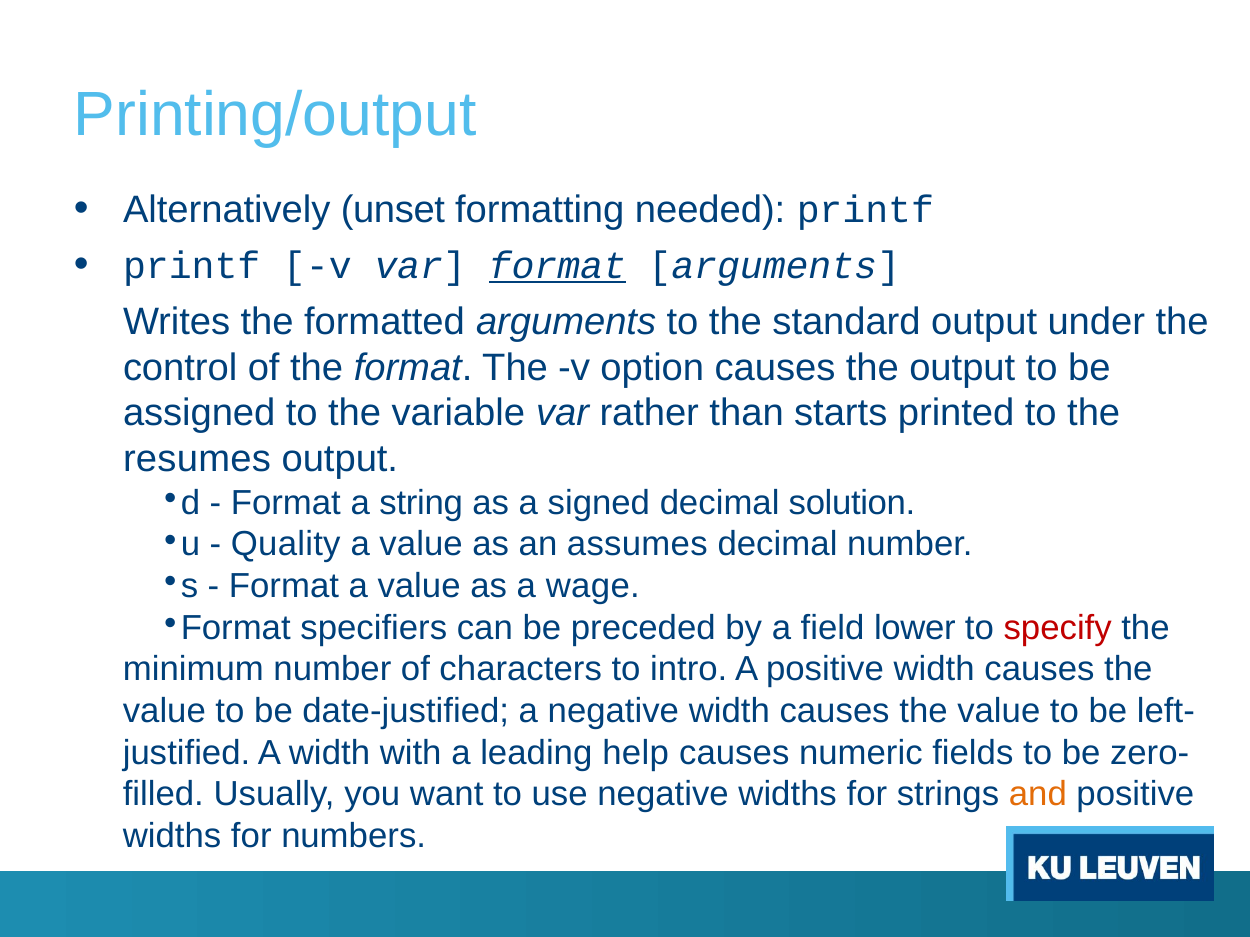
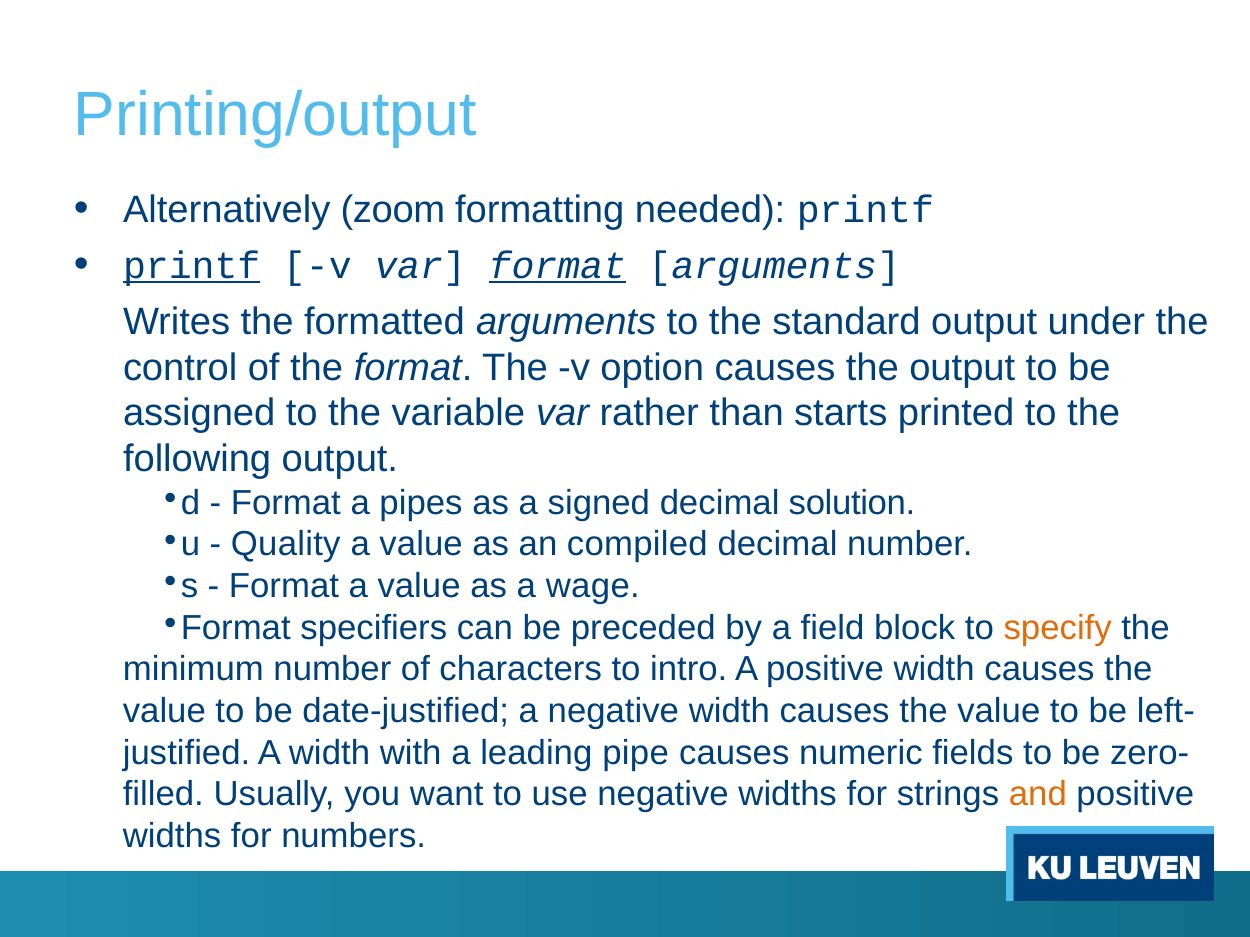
unset: unset -> zoom (393, 210)
printf underline: none -> present (192, 266)
resumes: resumes -> following (197, 459)
string: string -> pipes (421, 503)
assumes: assumes -> compiled (637, 545)
lower: lower -> block (915, 628)
specify colour: red -> orange (1058, 628)
help: help -> pipe (636, 753)
